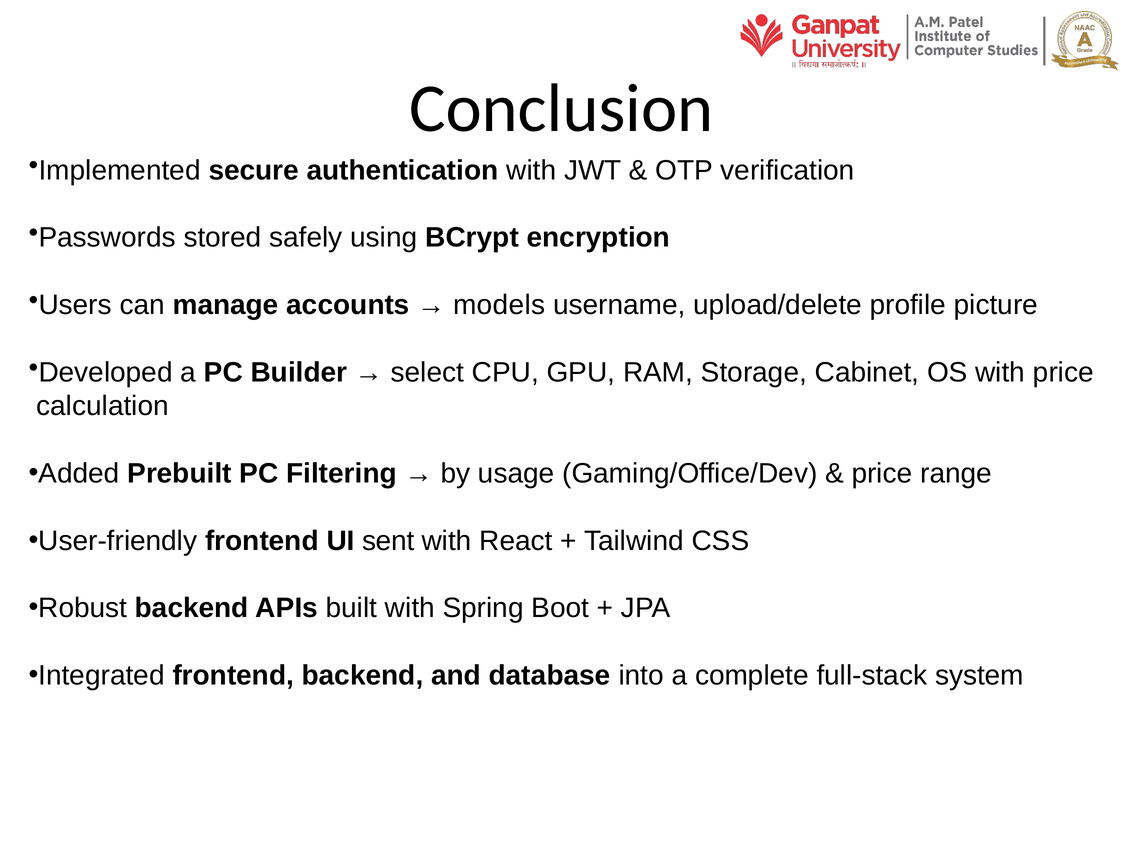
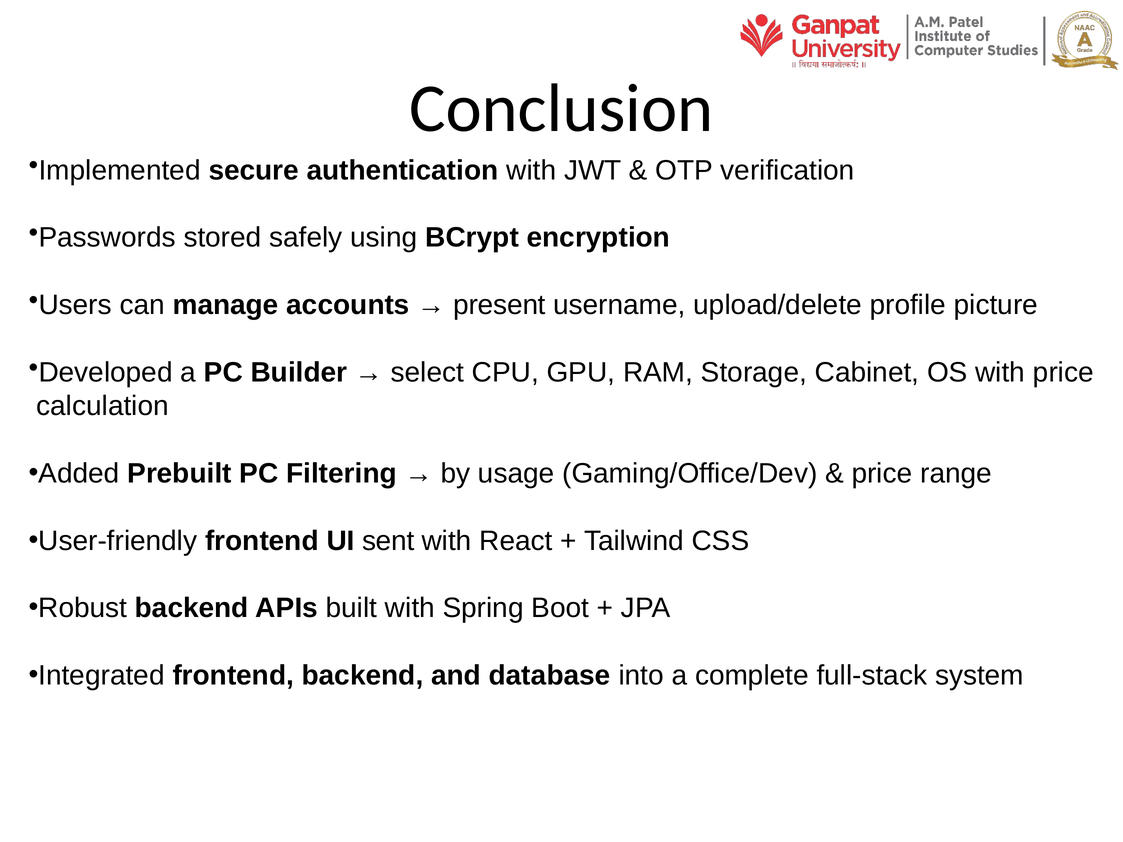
models: models -> present (500, 305)
